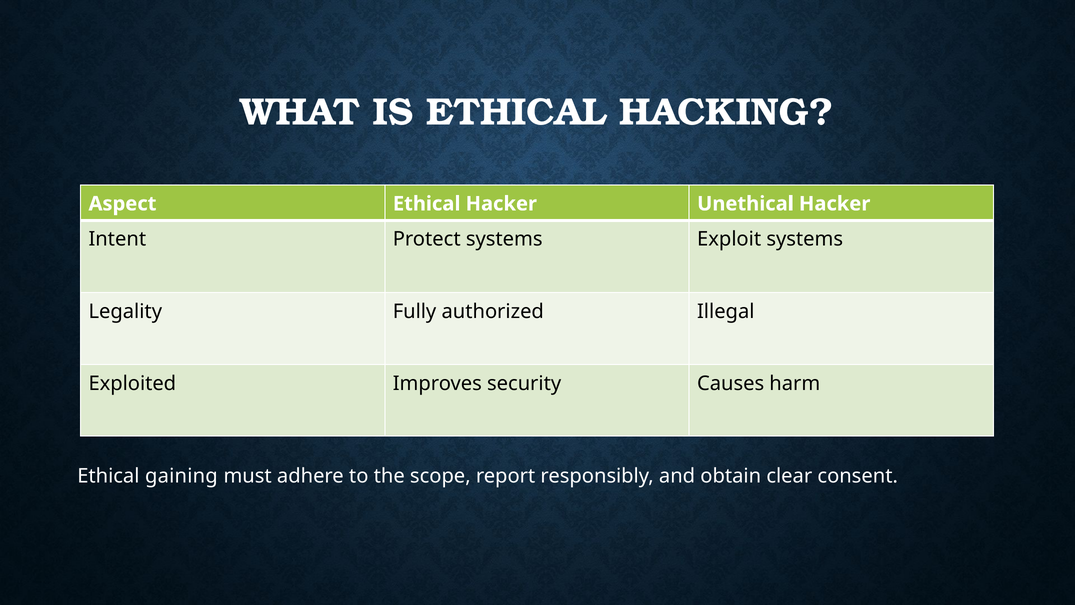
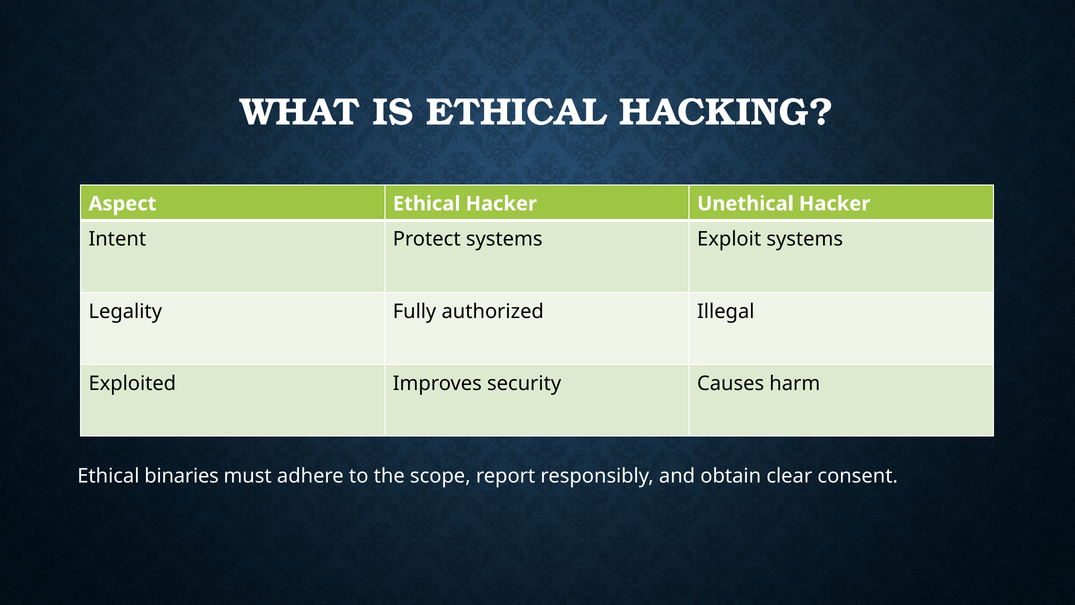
gaining: gaining -> binaries (182, 476)
